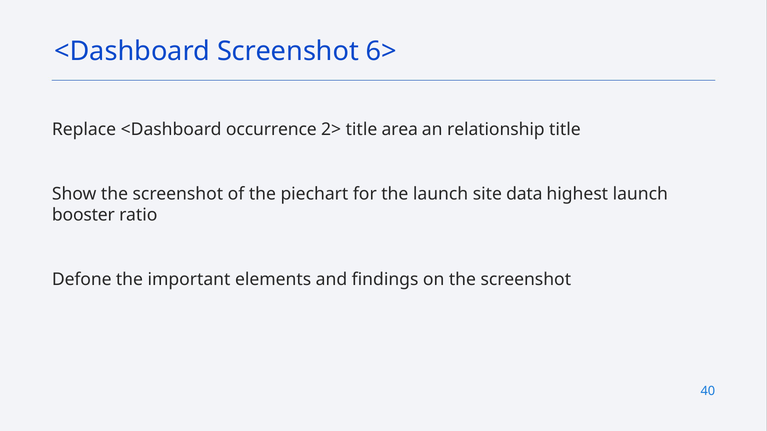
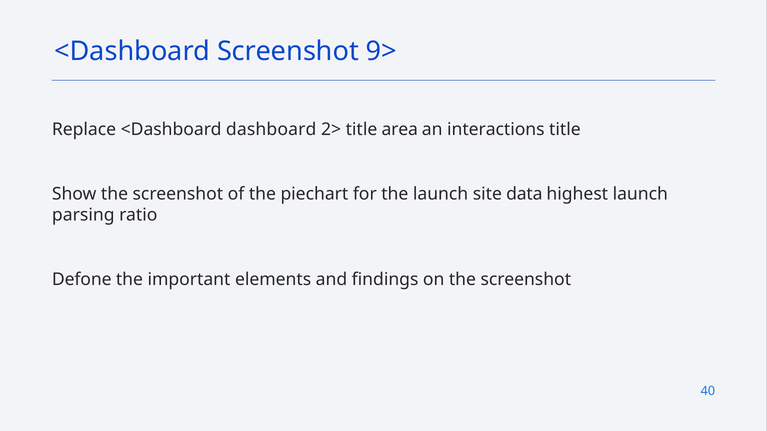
6>: 6> -> 9> (381, 51)
occurrence: occurrence -> dashboard (271, 129)
relationship: relationship -> interactions (496, 129)
booster: booster -> parsing (83, 215)
